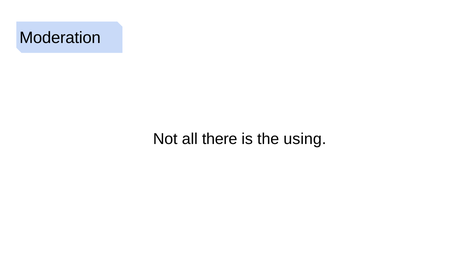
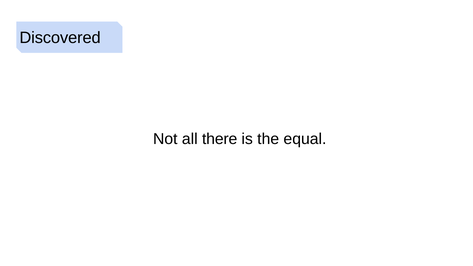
Moderation: Moderation -> Discovered (60, 38)
using: using -> equal (305, 139)
